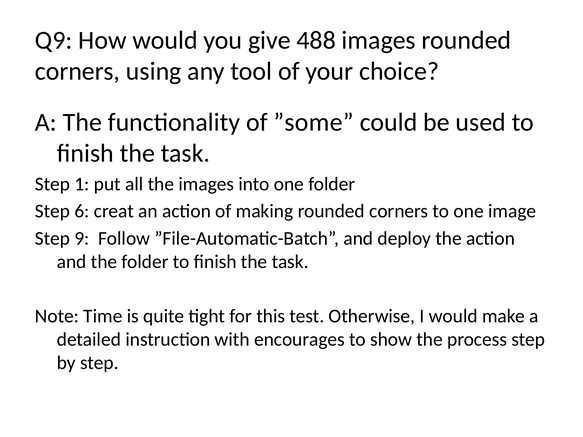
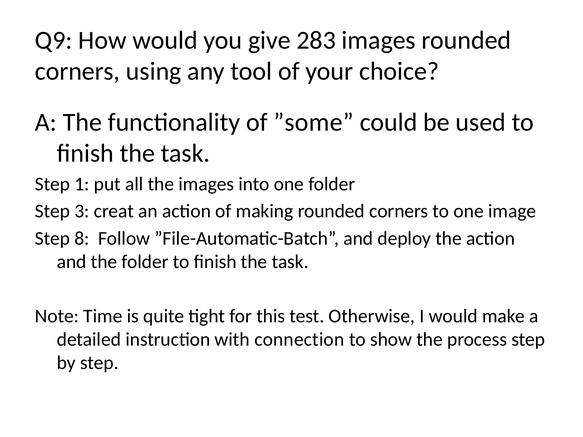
488: 488 -> 283 (316, 40)
6: 6 -> 3 (82, 211)
9: 9 -> 8 (82, 238)
encourages: encourages -> connection (299, 339)
